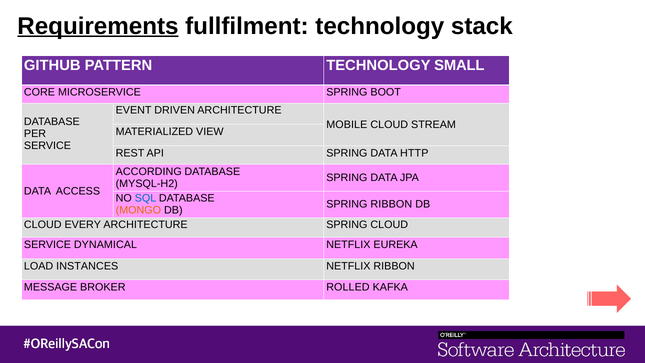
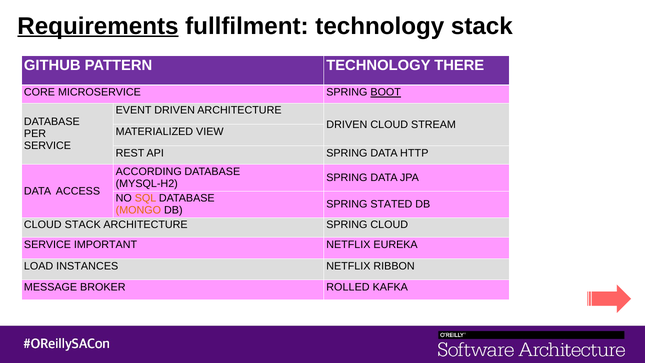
SMALL: SMALL -> THERE (459, 65)
BOOT underline: none -> present (386, 92)
MOBILE: MOBILE -> DRIVEN (347, 124)
SQL colour: blue -> orange (146, 198)
SPRING RIBBON: RIBBON -> STATED (391, 204)
CLOUD EVERY: EVERY -> STACK (83, 225)
DYNAMICAL: DYNAMICAL -> IMPORTANT (106, 244)
